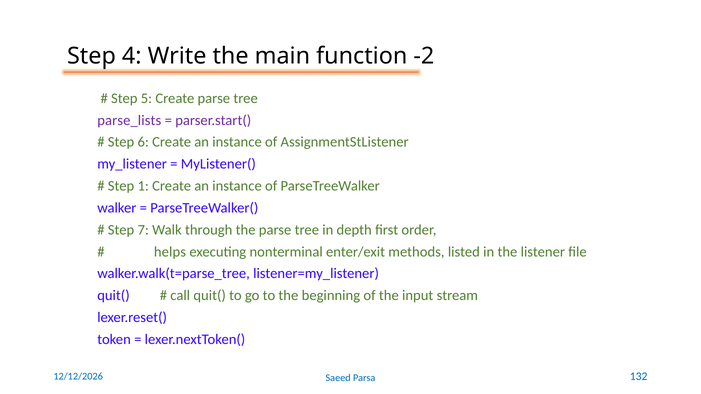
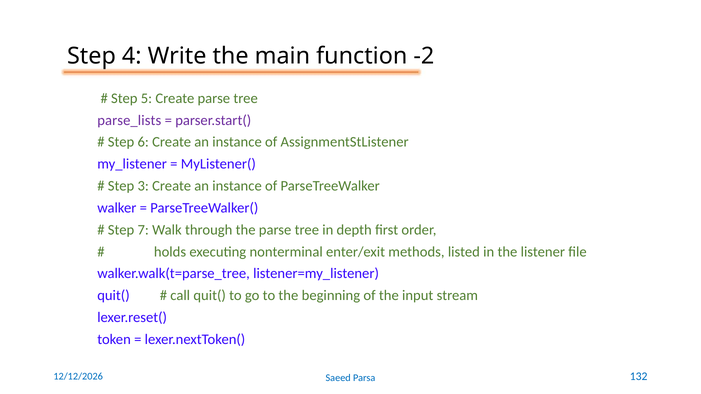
1: 1 -> 3 (143, 186)
helps: helps -> holds (170, 252)
